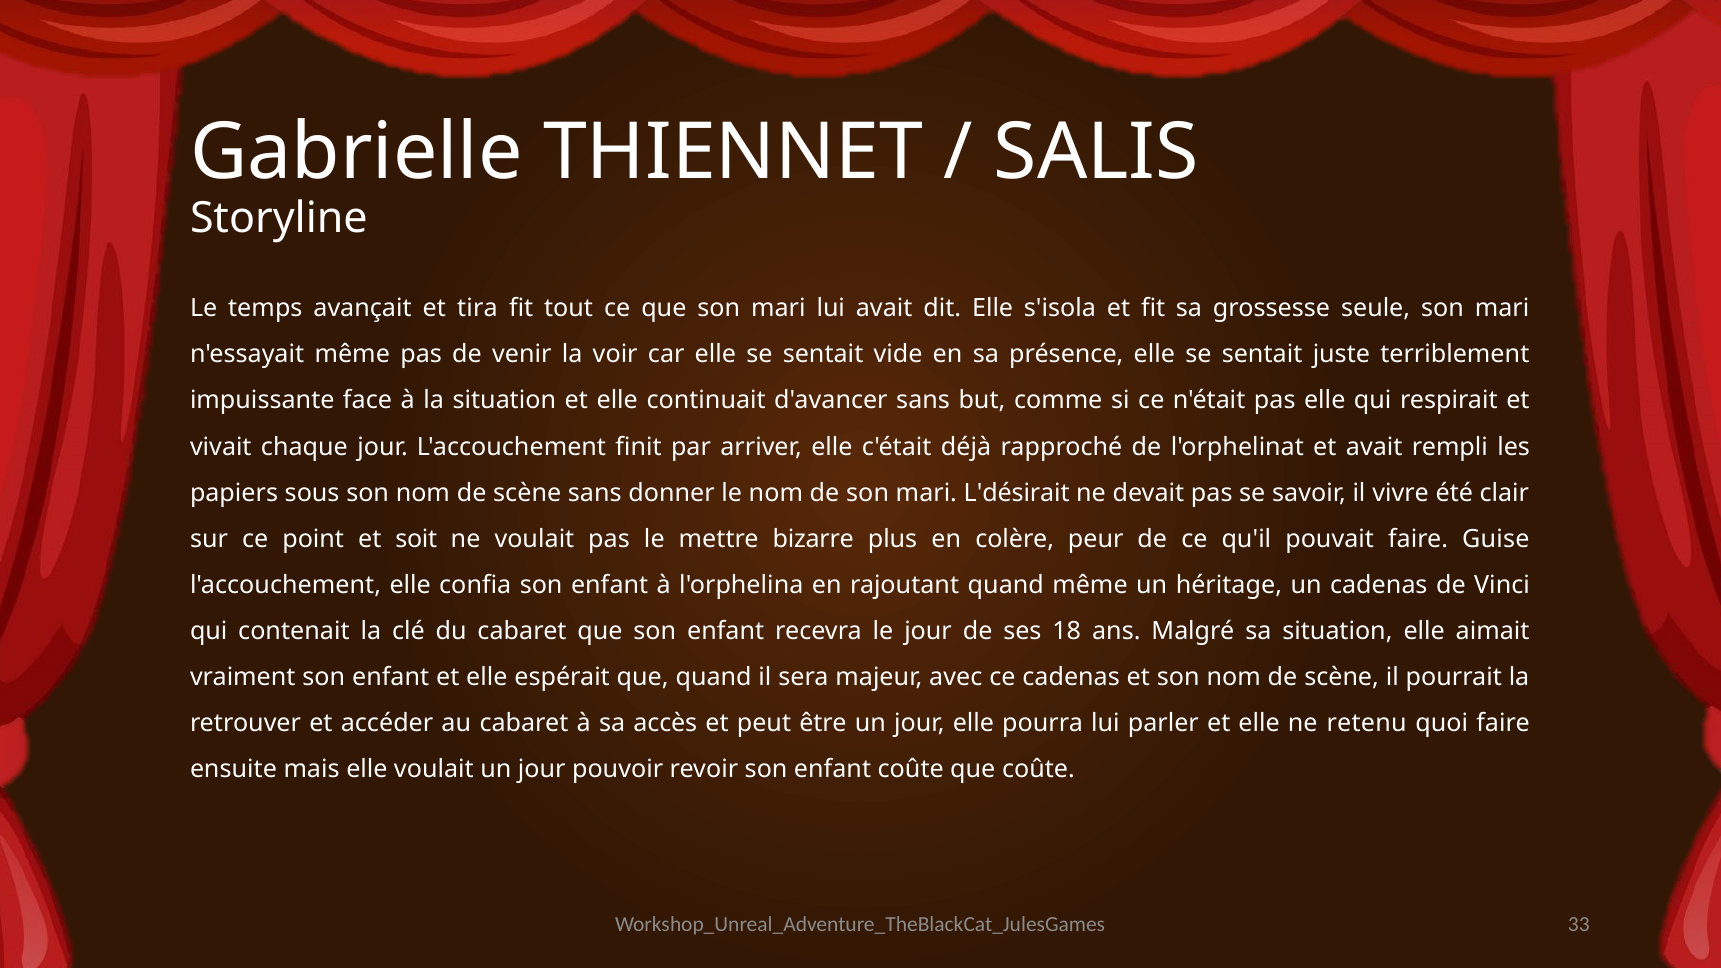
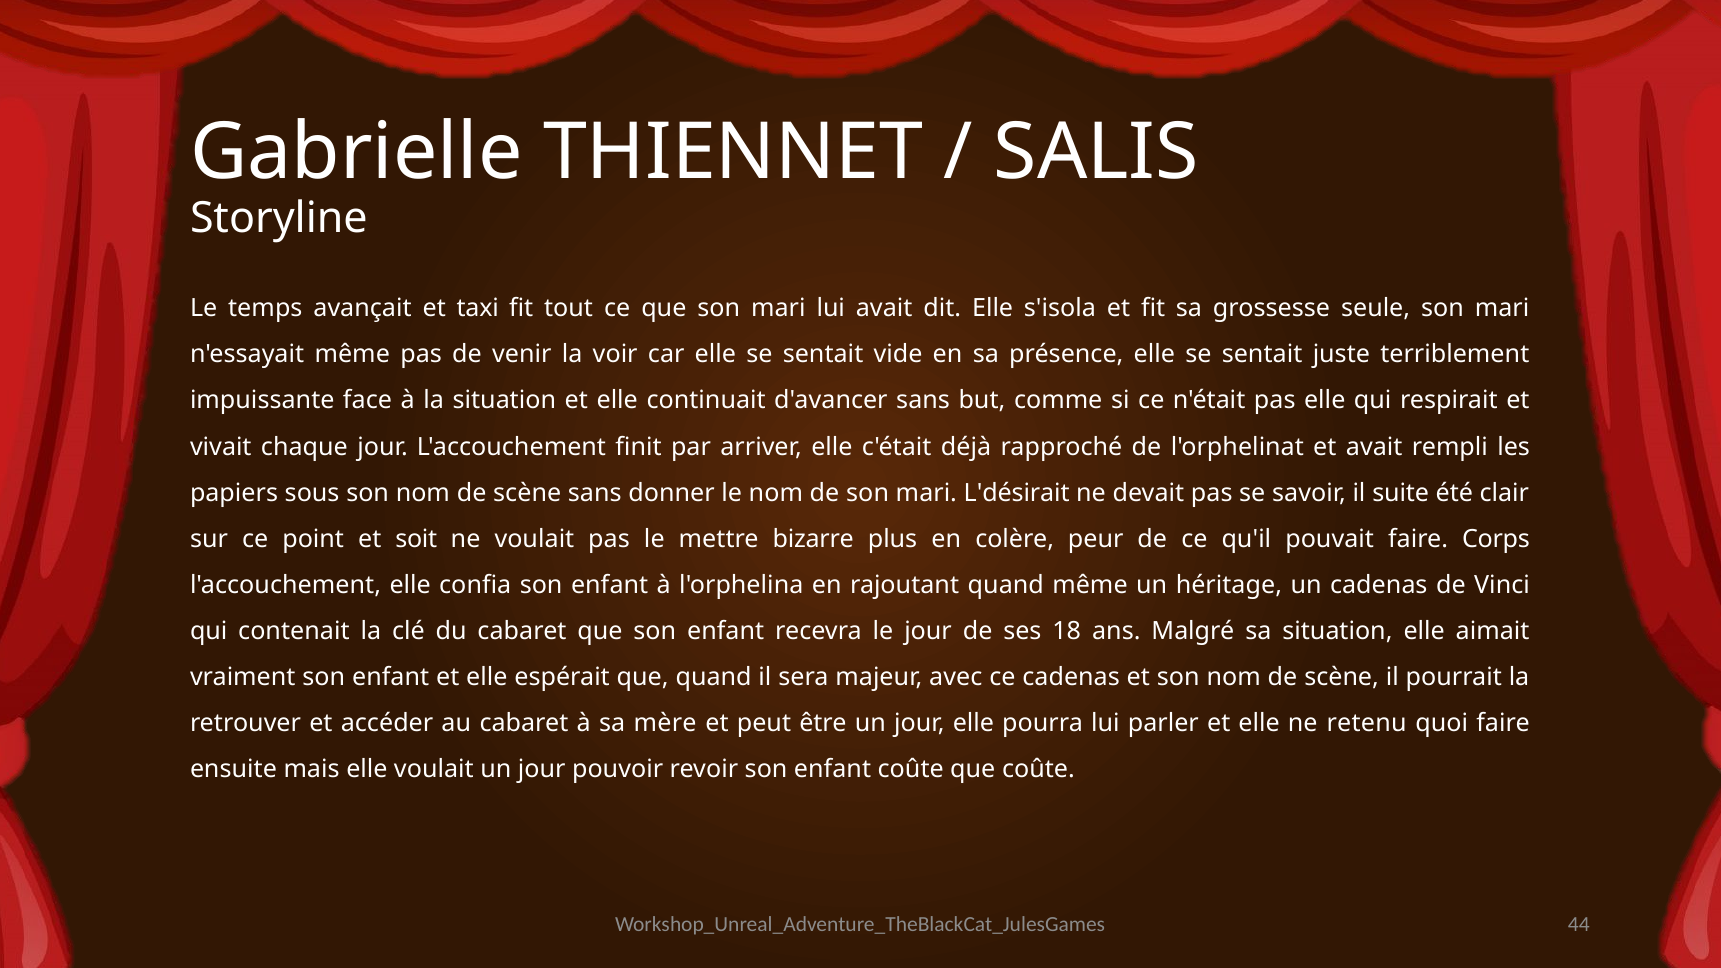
tira: tira -> taxi (478, 309)
vivre: vivre -> suite (1401, 493)
Guise: Guise -> Corps (1496, 539)
accès: accès -> mère (665, 723)
33: 33 -> 44 (1579, 924)
